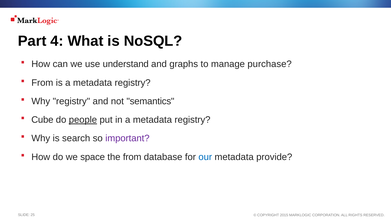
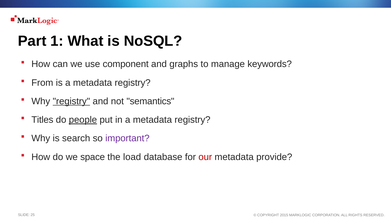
4: 4 -> 1 (57, 41)
understand: understand -> component (126, 64)
purchase: purchase -> keywords (270, 64)
registry underline: none -> present (71, 101)
Cube: Cube -> Titles (42, 120)
the from: from -> load (132, 157)
our colour: blue -> red (205, 157)
